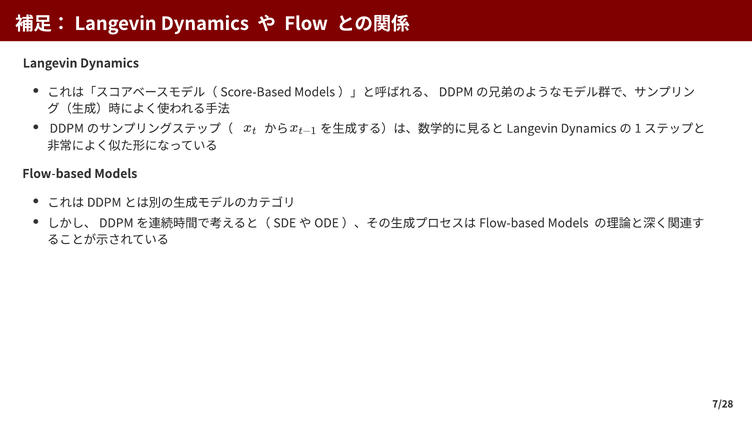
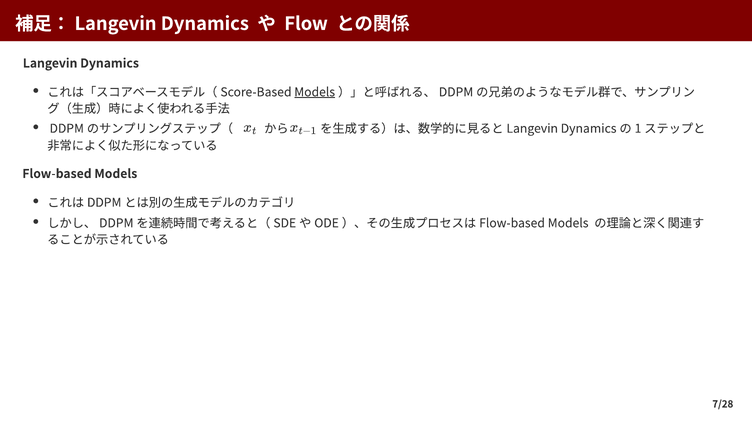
Models underline: none -> present (315, 92)
